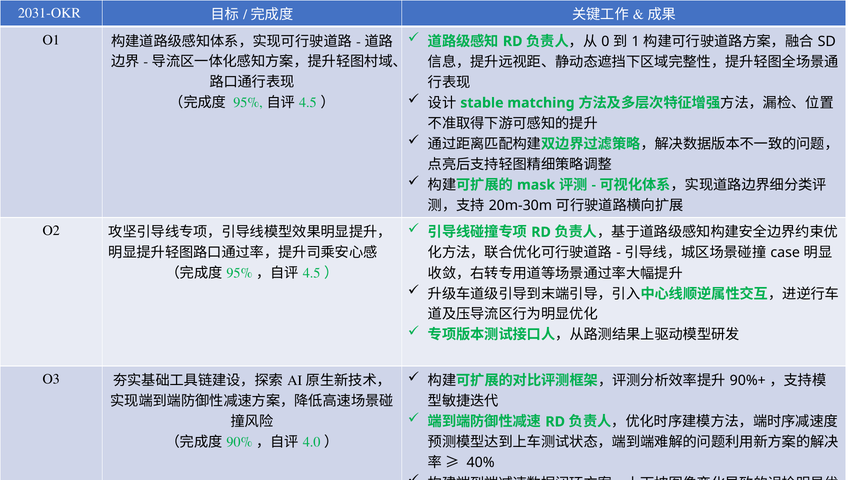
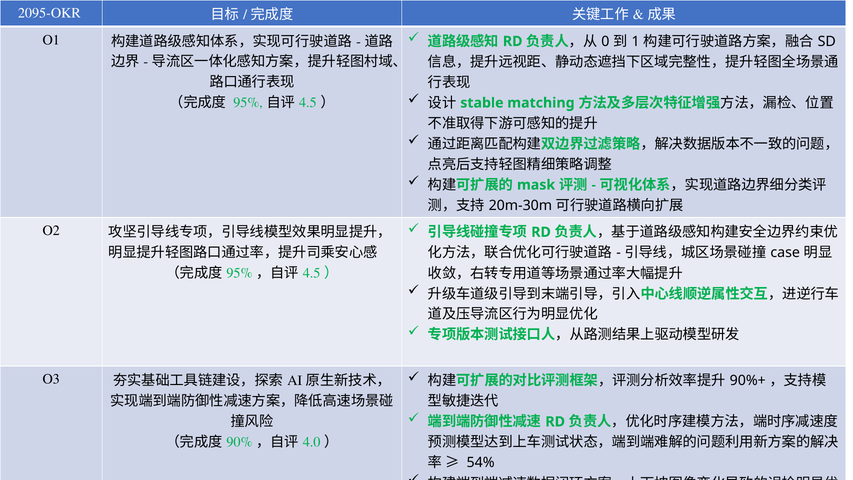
2031-OKR: 2031-OKR -> 2095-OKR (49, 13)
40%: 40% -> 54% (481, 463)
